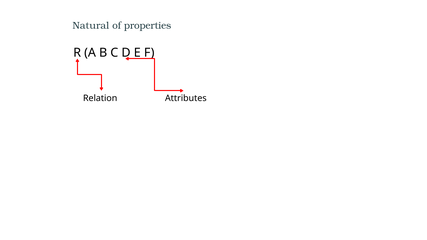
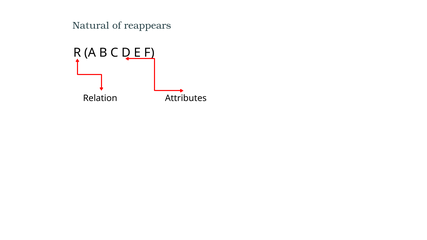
properties: properties -> reappears (148, 26)
